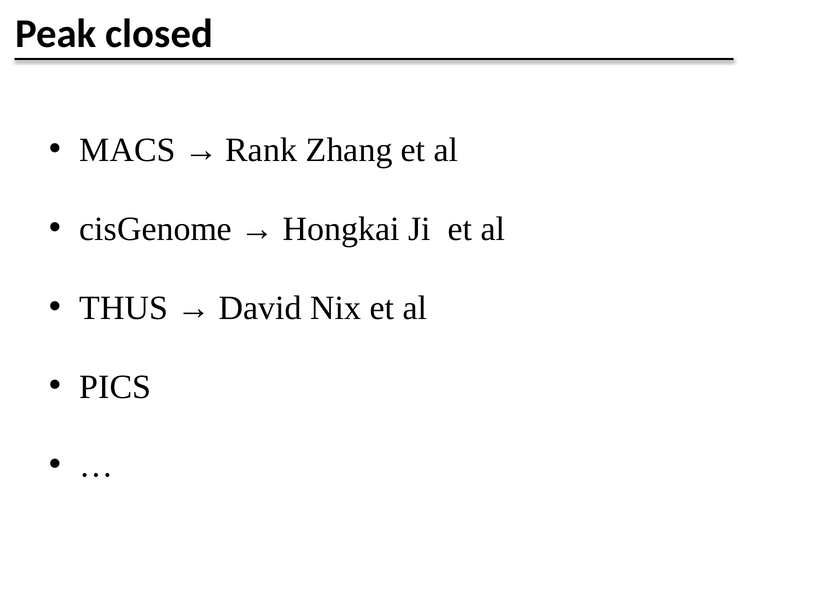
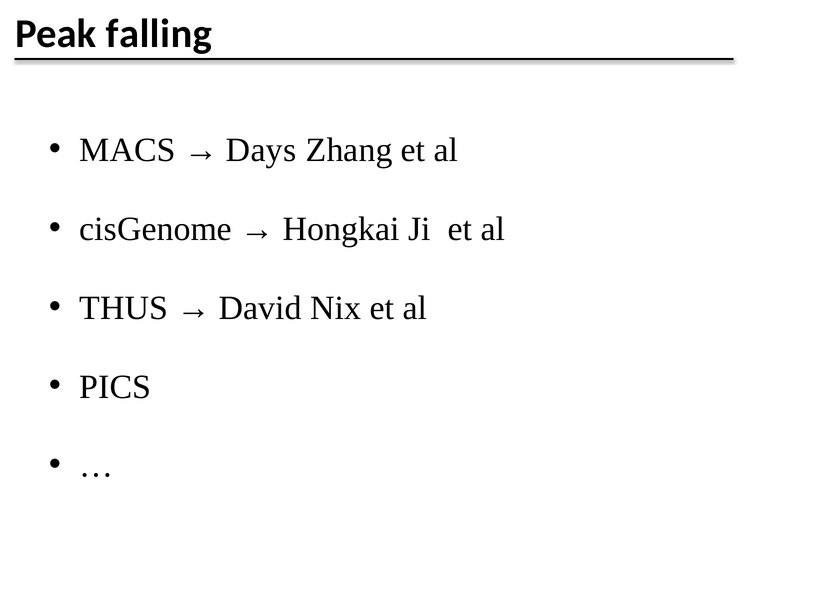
closed: closed -> falling (159, 34)
Rank: Rank -> Days (261, 150)
